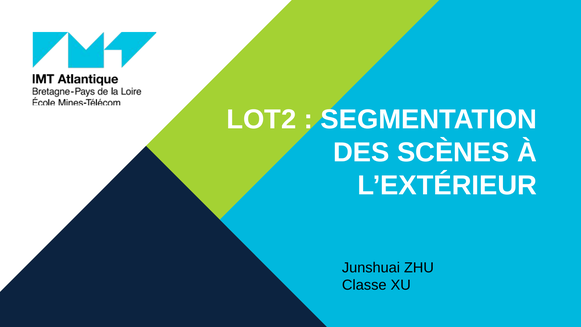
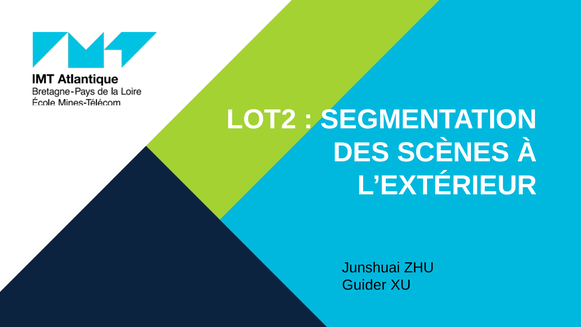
Classe: Classe -> Guider (364, 285)
